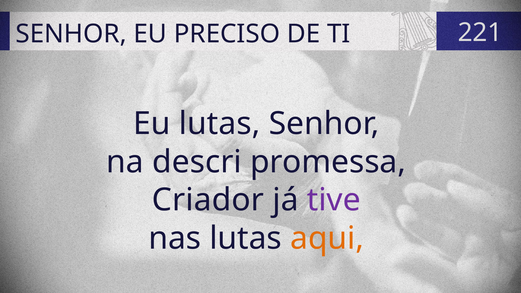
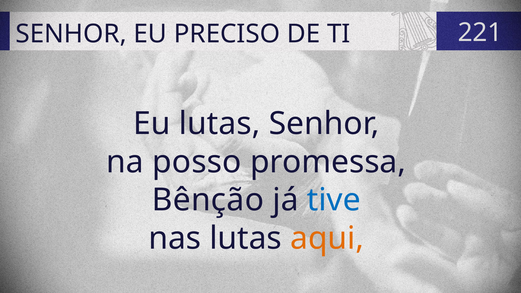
descri: descri -> posso (197, 162)
Criador: Criador -> Bênção (208, 200)
tive colour: purple -> blue (334, 200)
